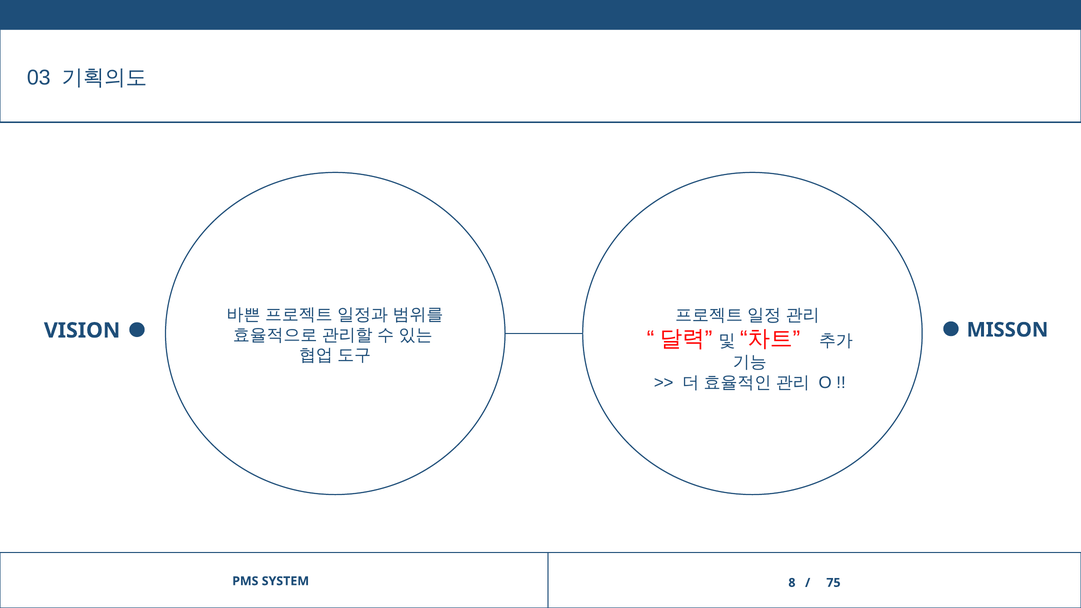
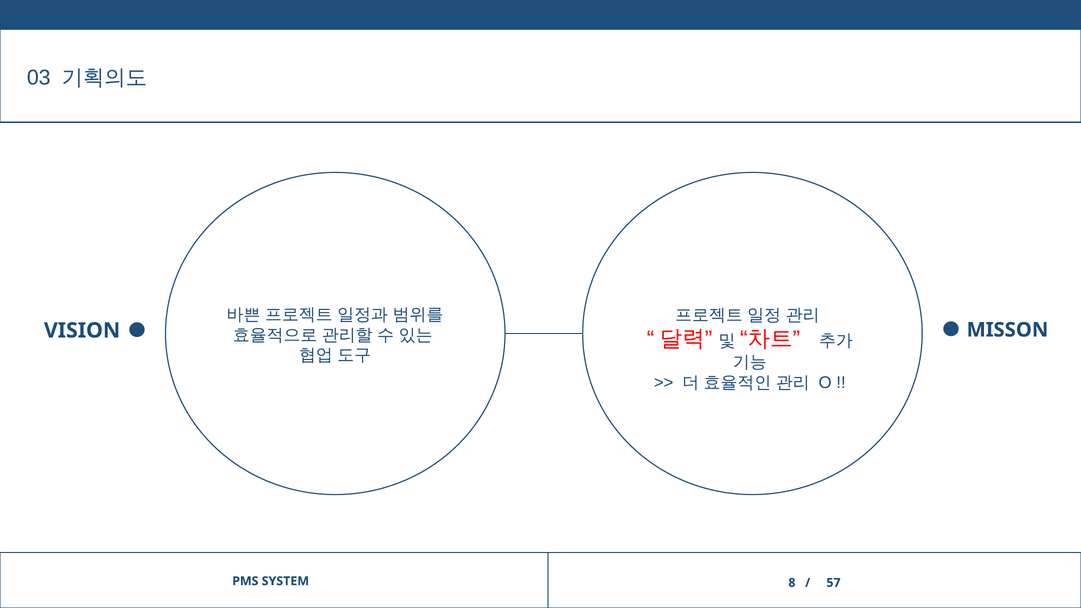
75: 75 -> 57 (833, 583)
